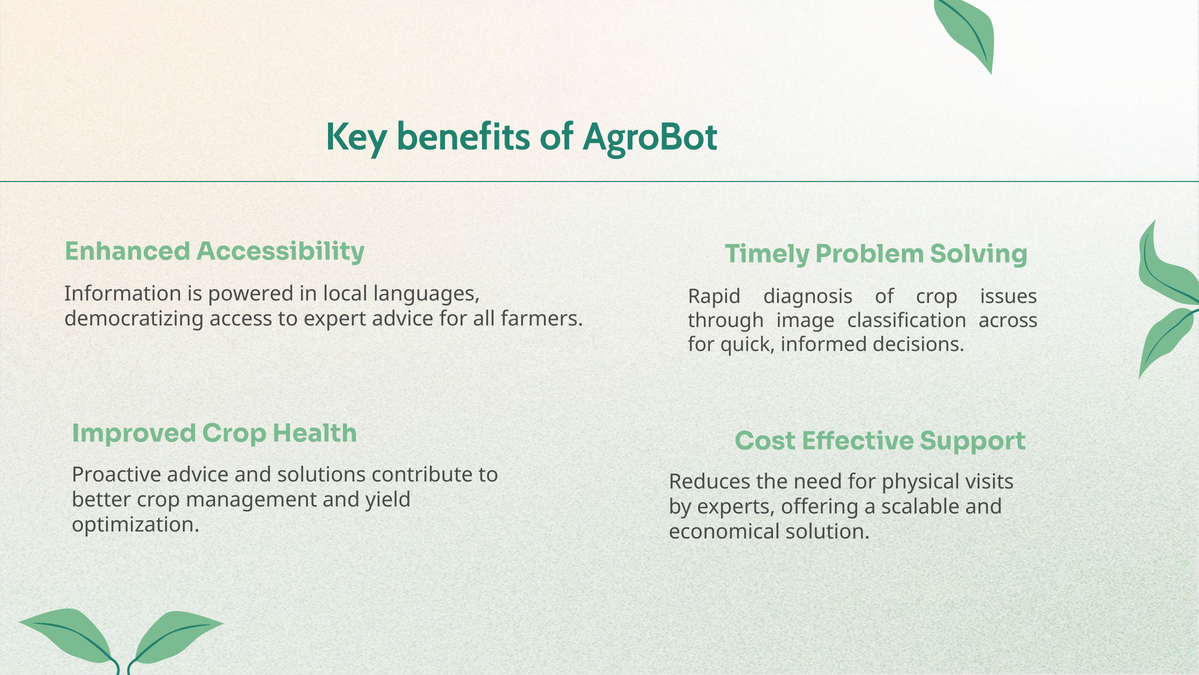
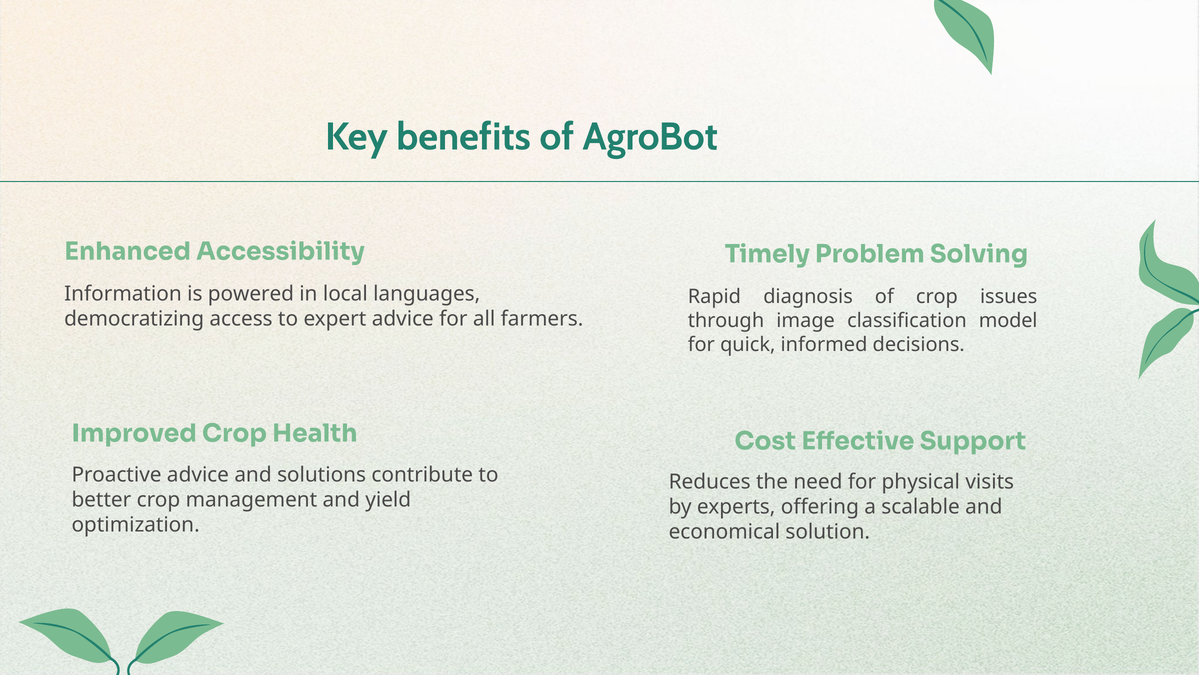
across: across -> model (1008, 320)
